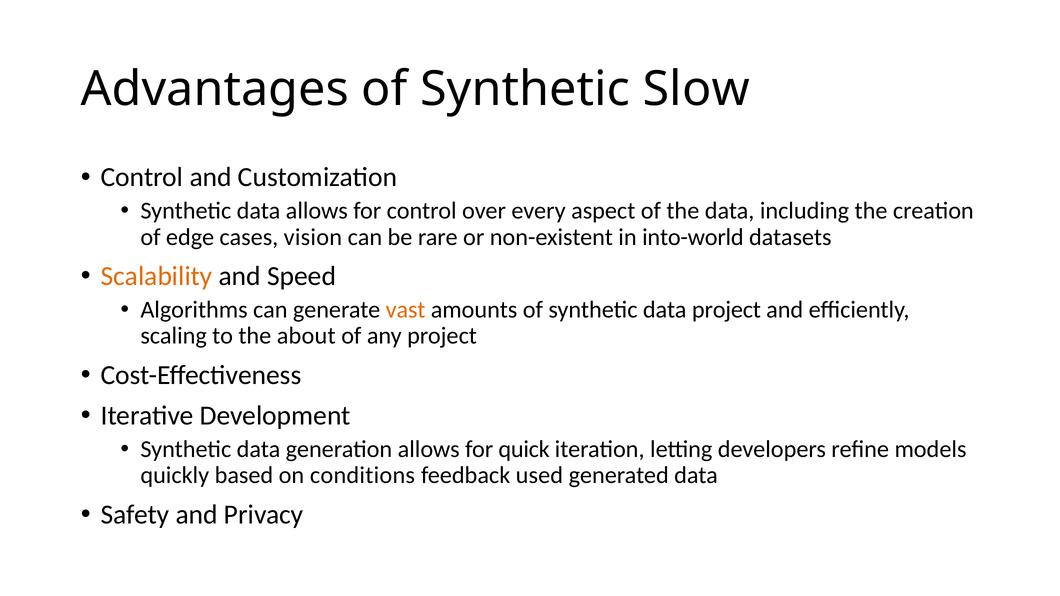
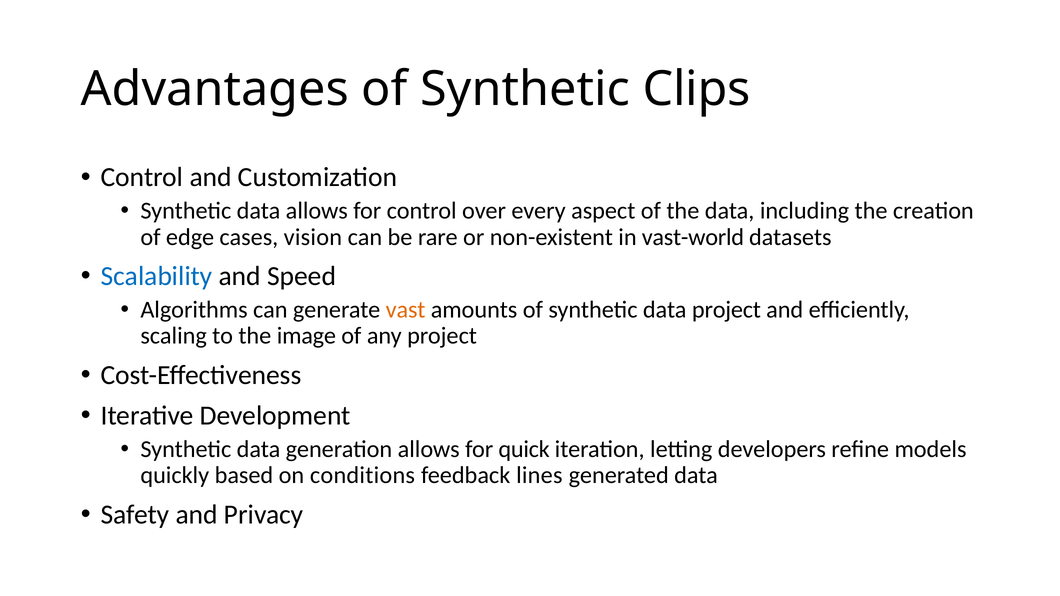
Slow: Slow -> Clips (697, 89)
into-world: into-world -> vast-world (693, 237)
Scalability colour: orange -> blue (157, 276)
about: about -> image (306, 336)
used: used -> lines (539, 476)
